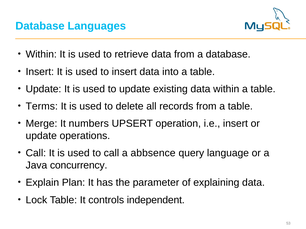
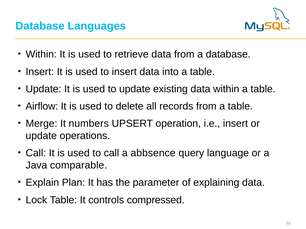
Terms: Terms -> Airflow (42, 107)
concurrency: concurrency -> comparable (79, 166)
independent: independent -> compressed (156, 200)
